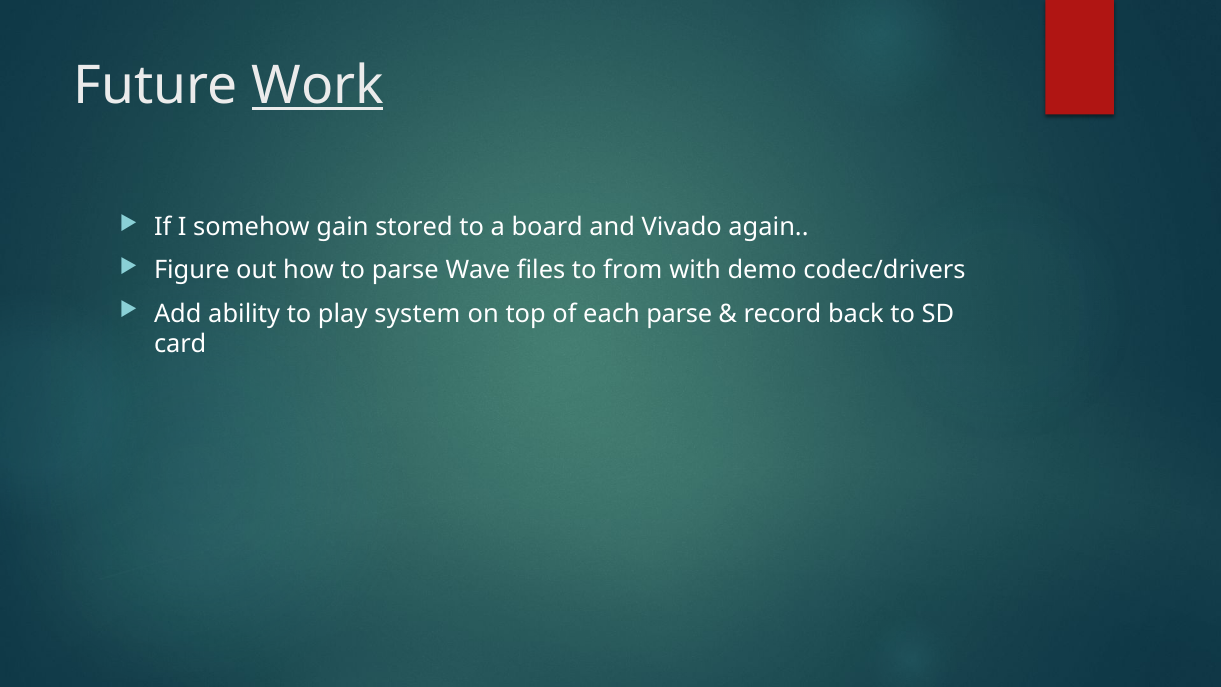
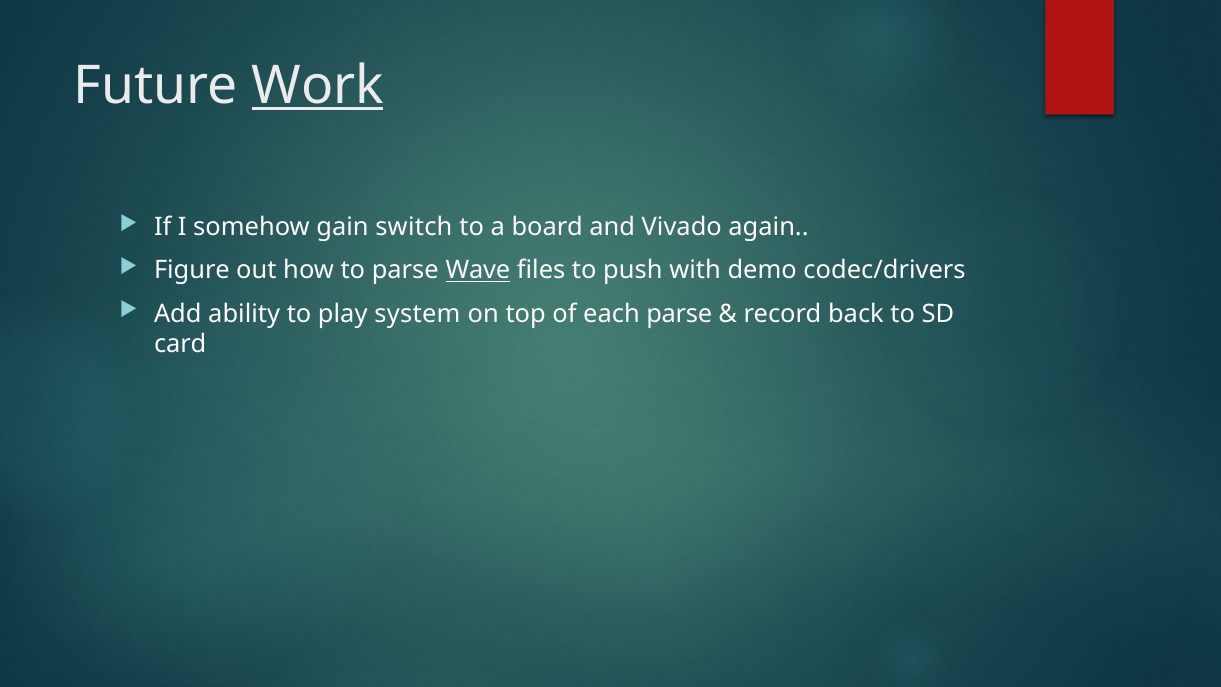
stored: stored -> switch (414, 227)
Wave underline: none -> present (478, 271)
from: from -> push (633, 271)
